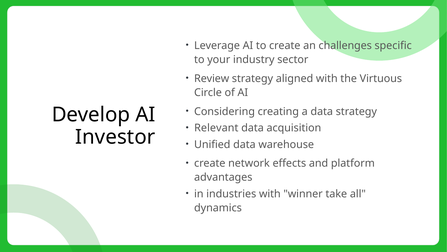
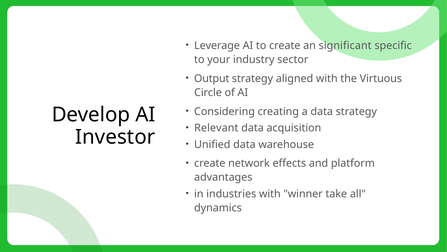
challenges: challenges -> significant (345, 45)
Review: Review -> Output (212, 78)
